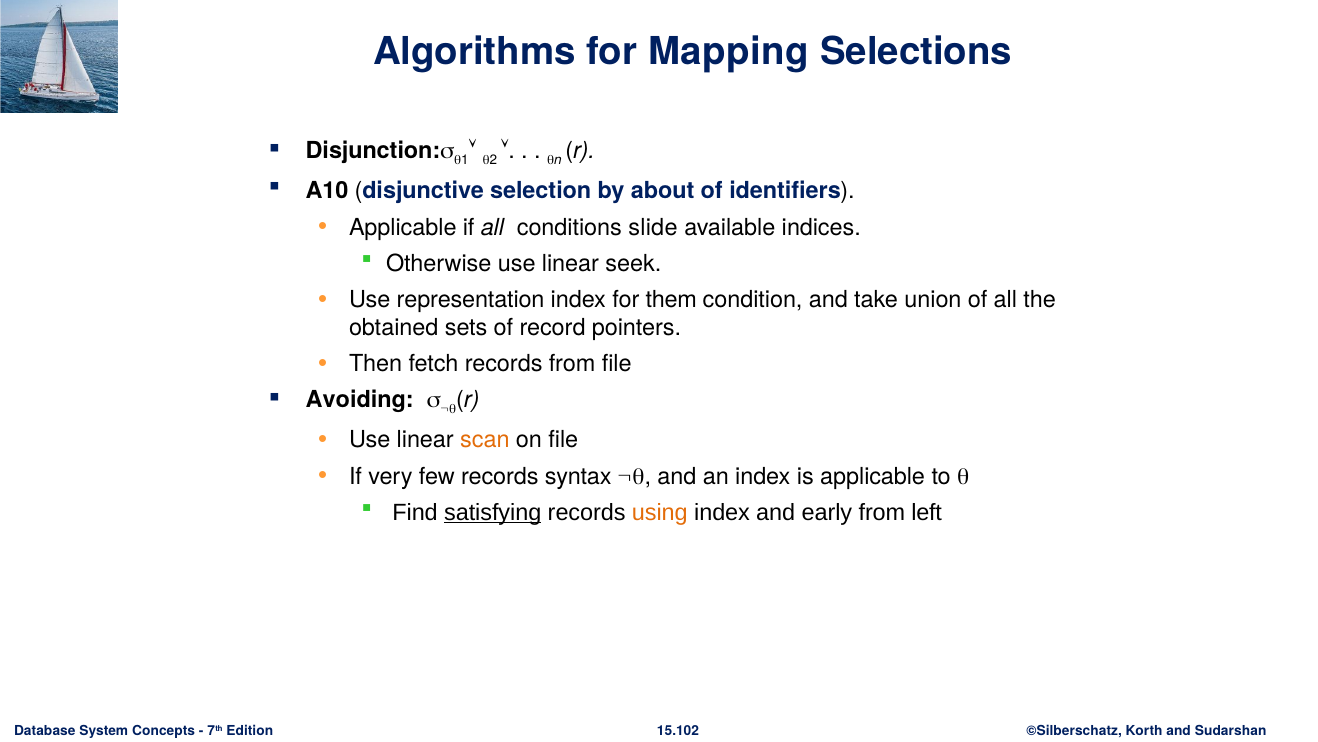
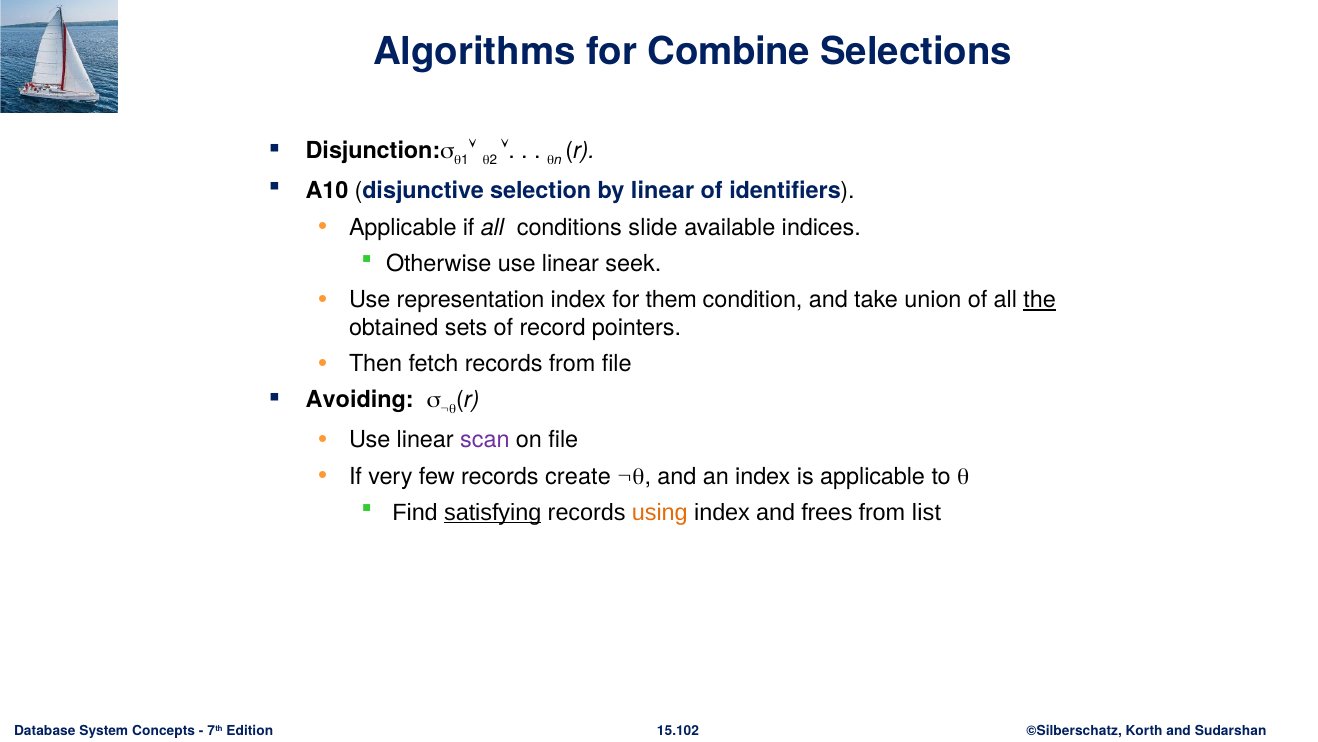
Mapping: Mapping -> Combine (729, 52)
by about: about -> linear (663, 191)
the underline: none -> present (1040, 299)
scan colour: orange -> purple (485, 440)
syntax: syntax -> create (578, 476)
early: early -> frees (827, 512)
left: left -> list (926, 512)
